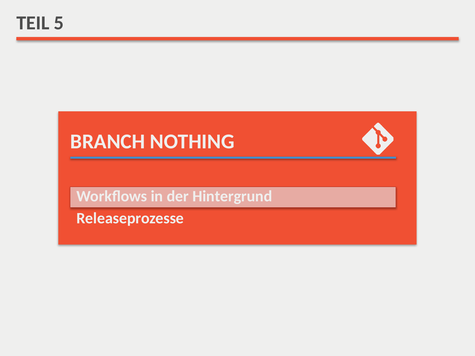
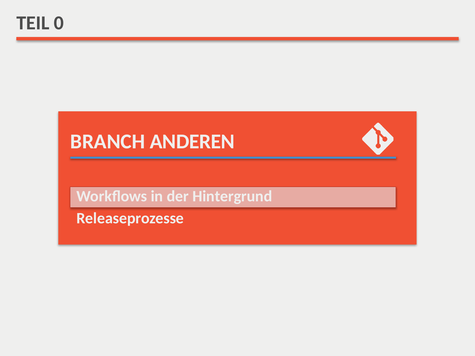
5: 5 -> 0 (59, 23)
NOTHING: NOTHING -> ANDEREN (192, 141)
